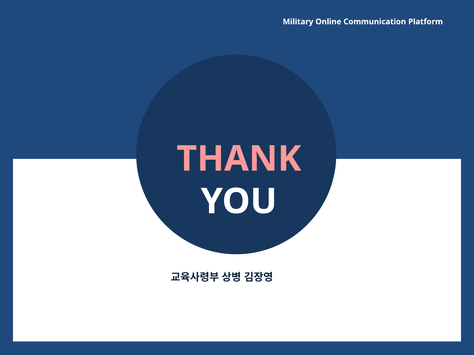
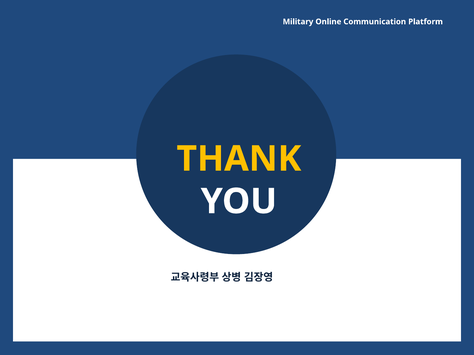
THANK colour: pink -> yellow (239, 159)
